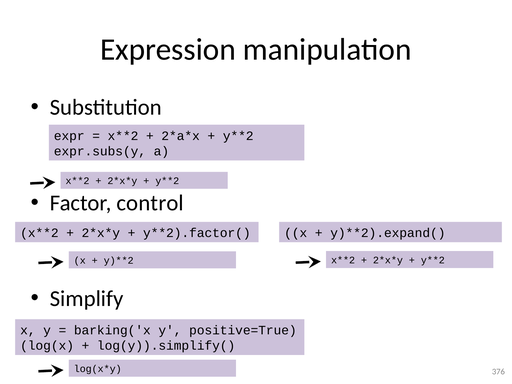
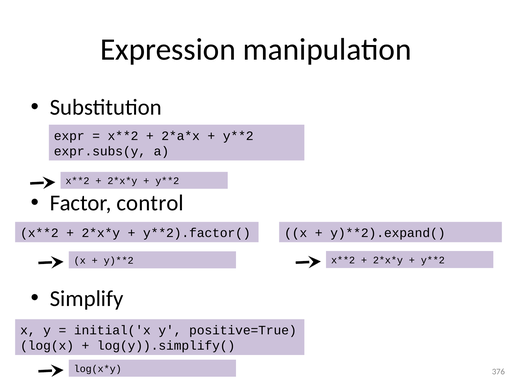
barking('x: barking('x -> initial('x (112, 330)
